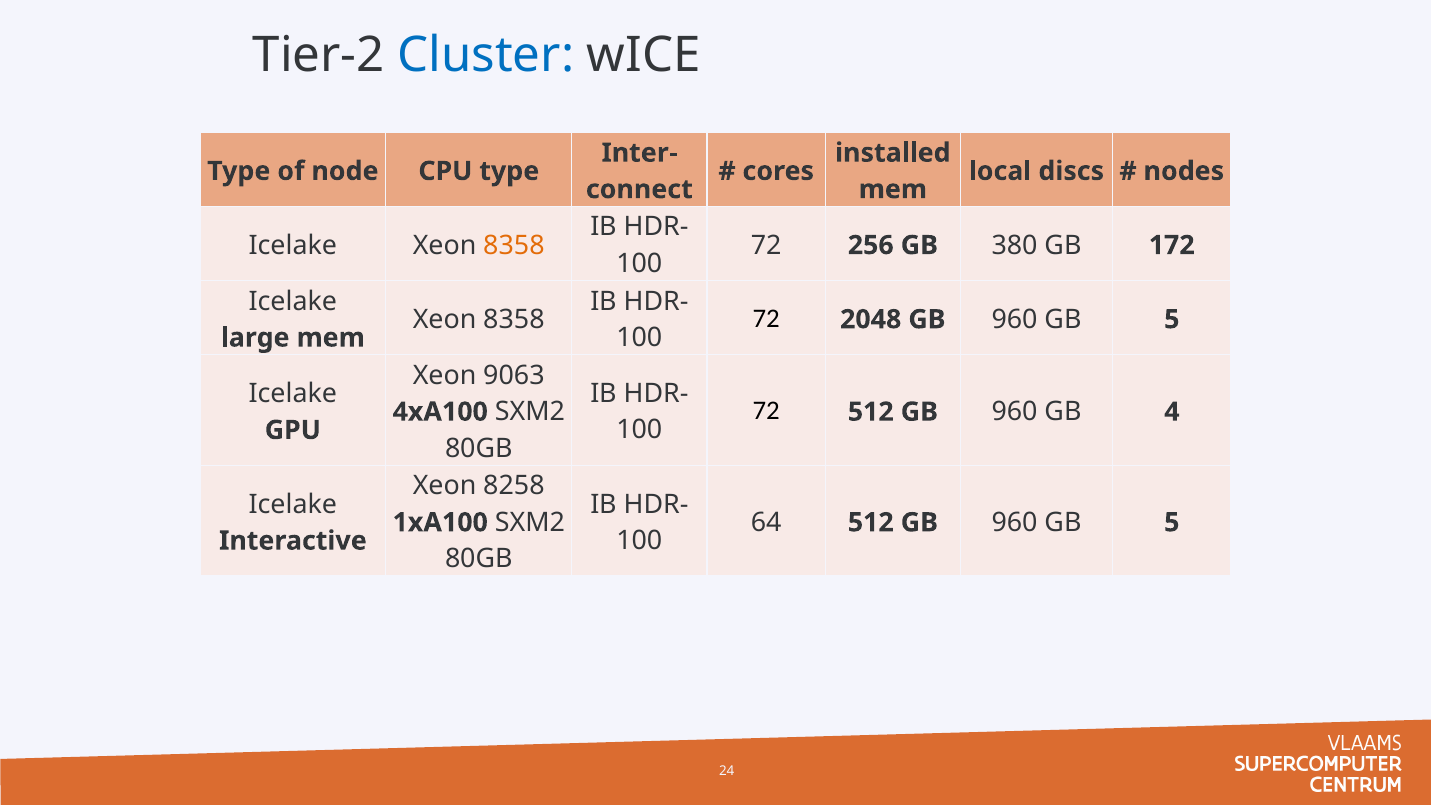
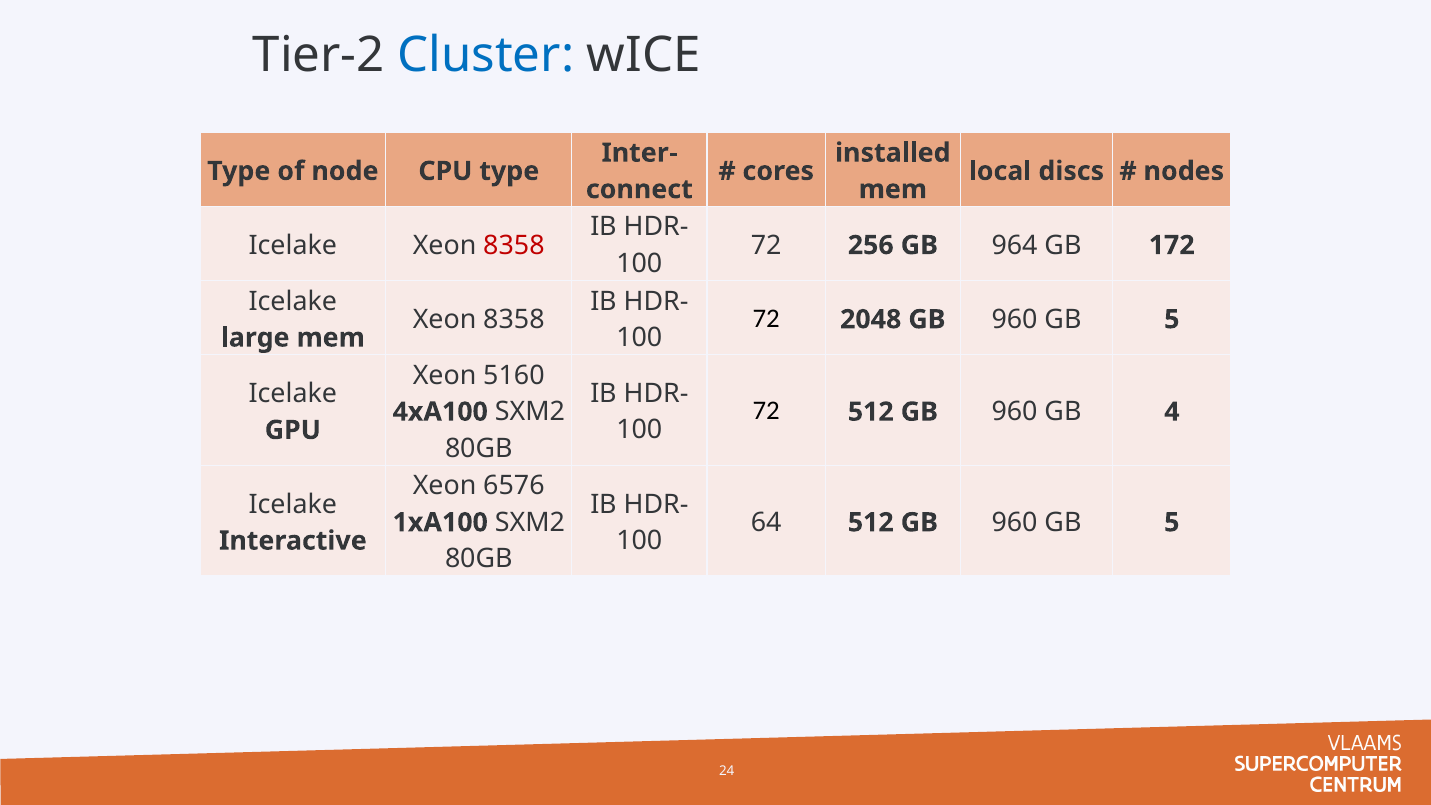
8358 colour: orange -> red (514, 245)
380: 380 -> 964 (1015, 245)
9063: 9063 -> 5160 (514, 375)
8258: 8258 -> 6576 (514, 486)
